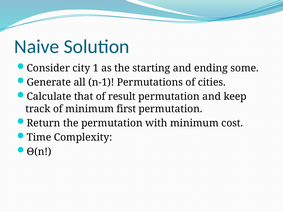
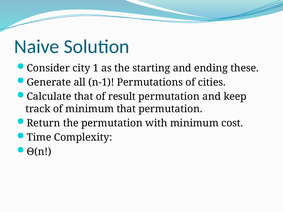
some: some -> these (245, 68)
minimum first: first -> that (126, 109)
